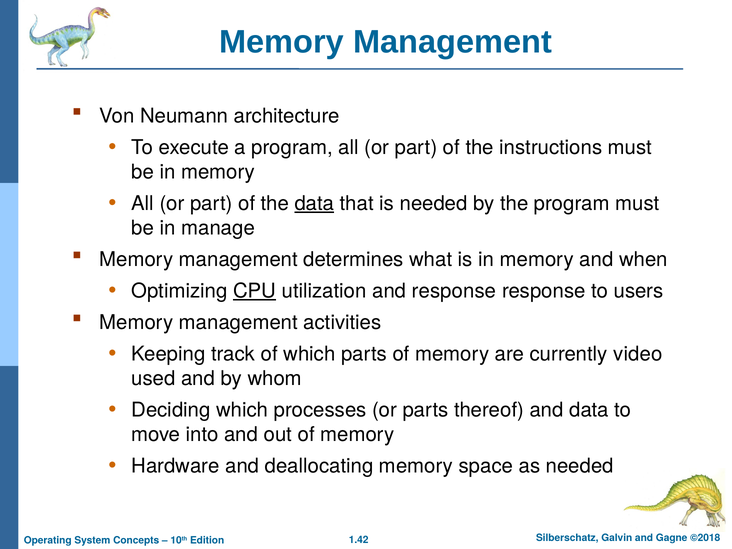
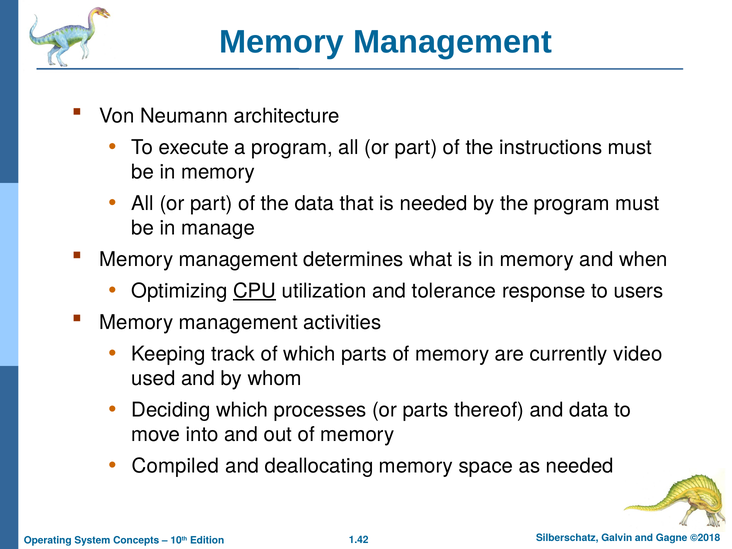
data underline: present -> none (314, 203)
and response: response -> tolerance (454, 291)
Hardware: Hardware -> Compiled (175, 466)
